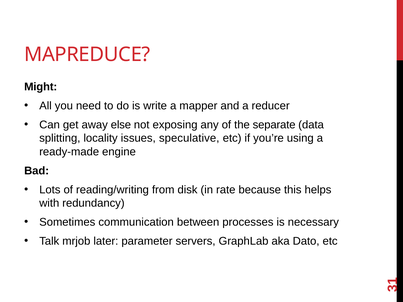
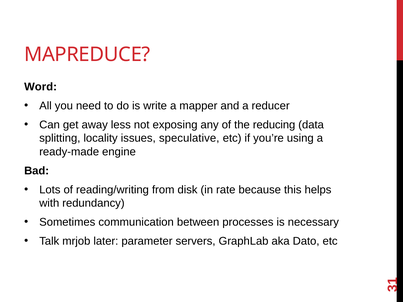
Might: Might -> Word (41, 87)
else: else -> less (121, 125)
separate: separate -> reducing (274, 125)
